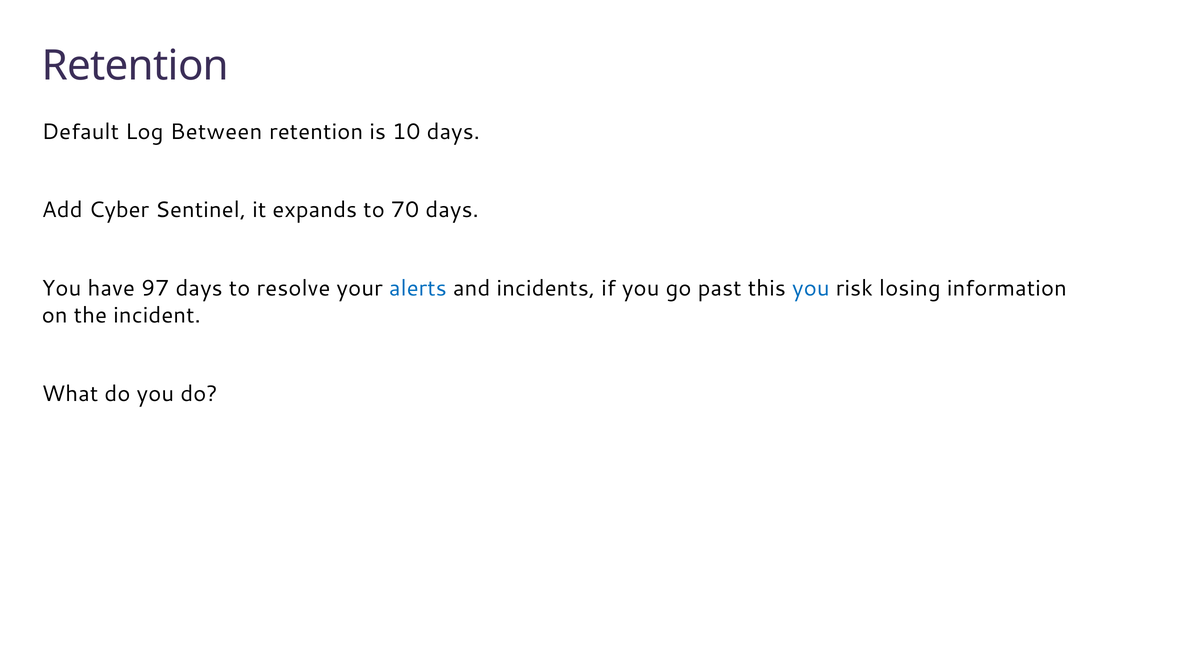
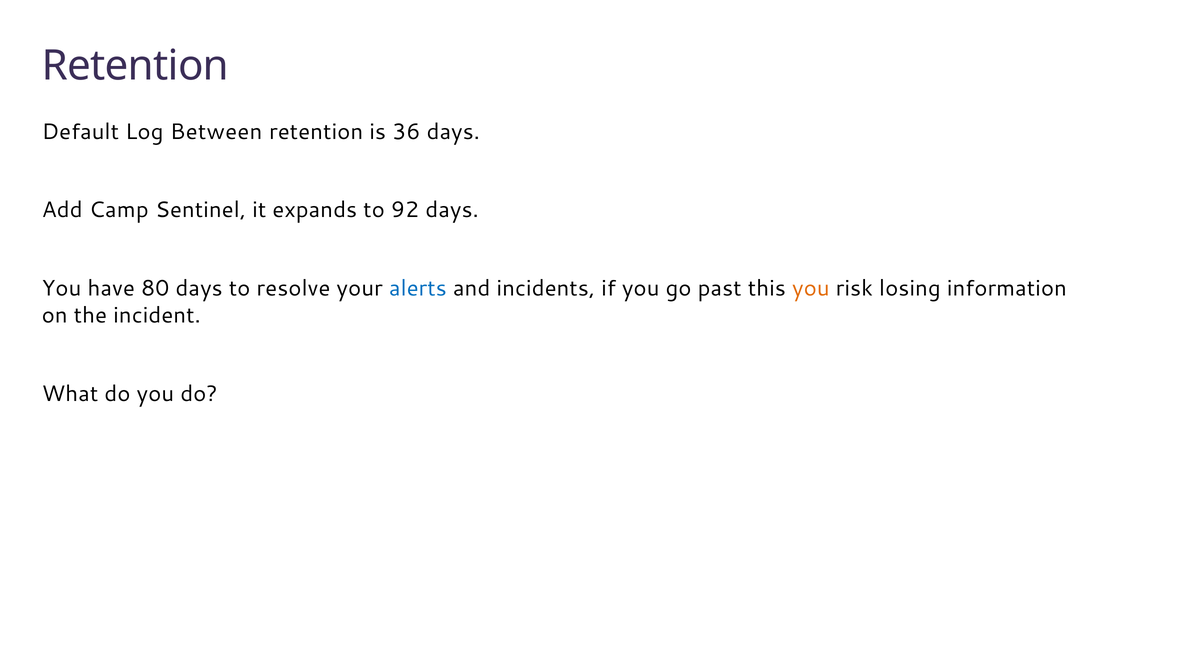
10: 10 -> 36 (406, 132)
Cyber: Cyber -> Camp (119, 210)
70: 70 -> 92 (405, 210)
97: 97 -> 80 (155, 289)
you colour: blue -> orange (811, 289)
